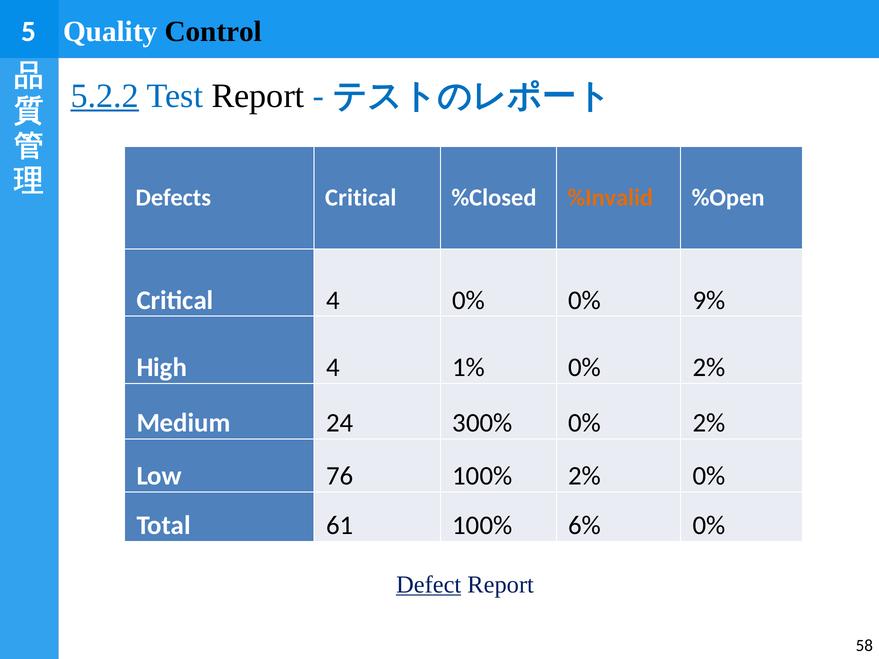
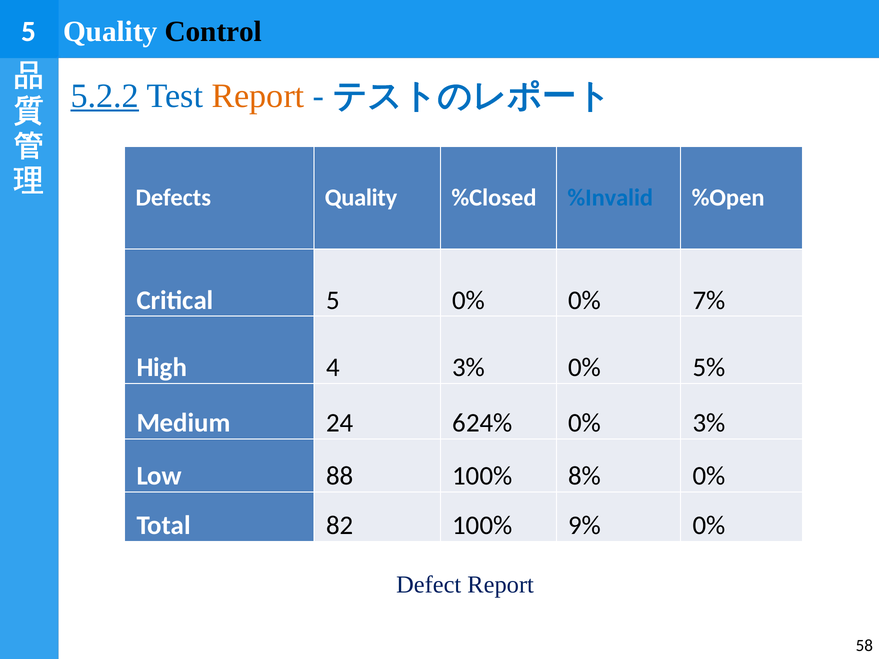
Report colour: black -> orange (258, 96)
Defects Critical: Critical -> Quality (361, 198)
%Invalid colour: orange -> blue (610, 198)
Critical 4: 4 -> 5 (333, 300)
9%: 9% -> 7% (709, 300)
4 1%: 1% -> 3% (469, 368)
2%: 2% -> 5% (709, 368)
300%: 300% -> 624% (482, 423)
2%: 2% -> 3% (709, 423)
76: 76 -> 88 (340, 476)
100% 2%: 2% -> 8% (585, 476)
61: 61 -> 82 (340, 526)
6%: 6% -> 9% (585, 526)
Defect underline: present -> none (429, 585)
